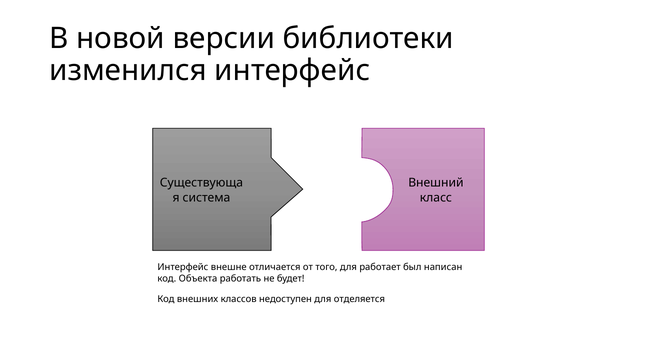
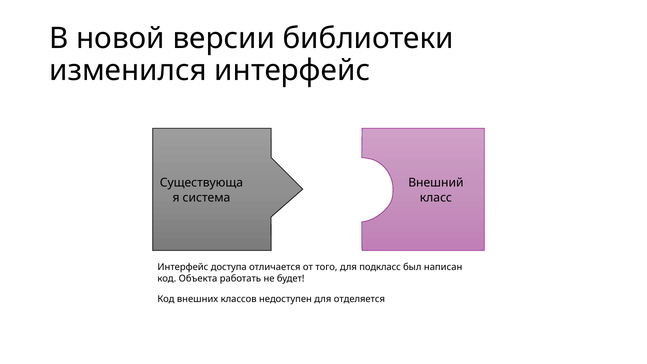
внешне: внешне -> доступа (229, 267)
работает: работает -> подкласс (380, 267)
